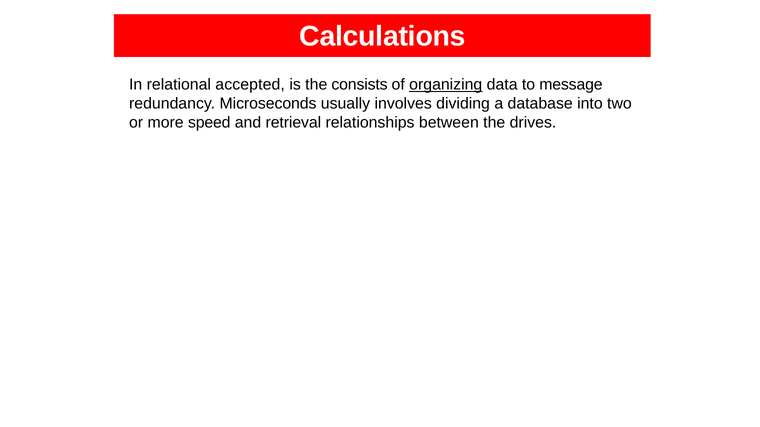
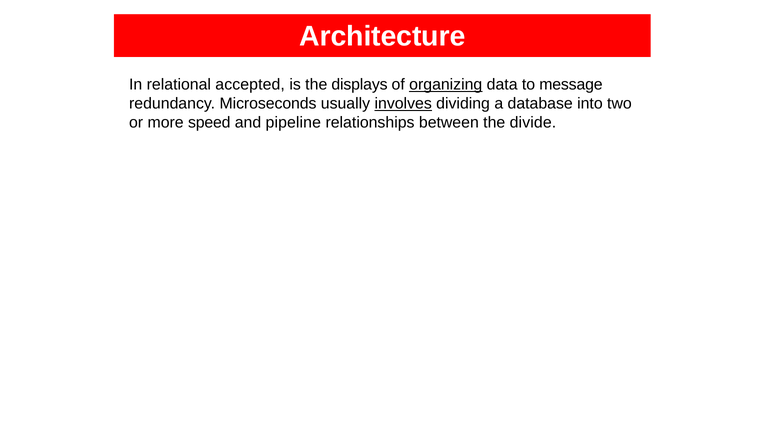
Calculations: Calculations -> Architecture (382, 36)
consists: consists -> displays (360, 85)
involves underline: none -> present (403, 104)
retrieval: retrieval -> pipeline (293, 123)
drives: drives -> divide (533, 123)
